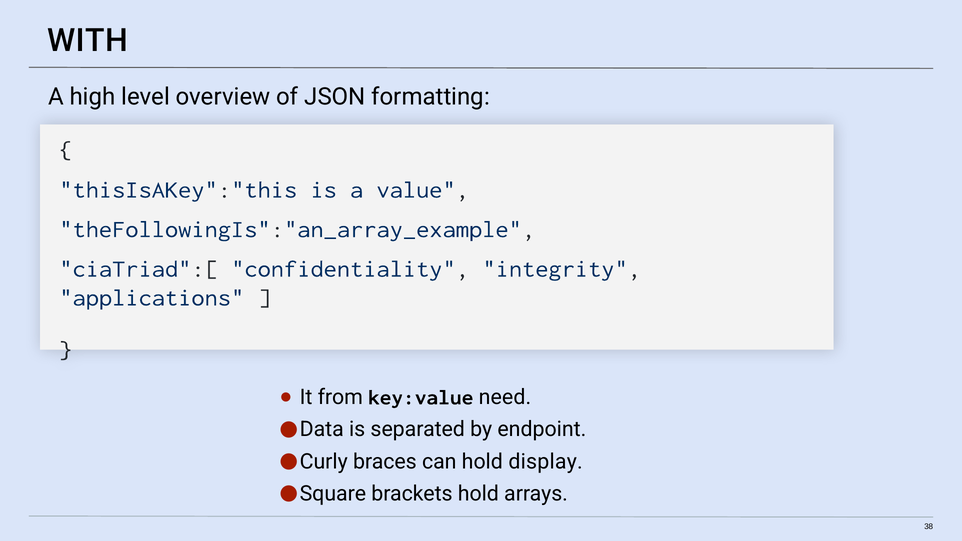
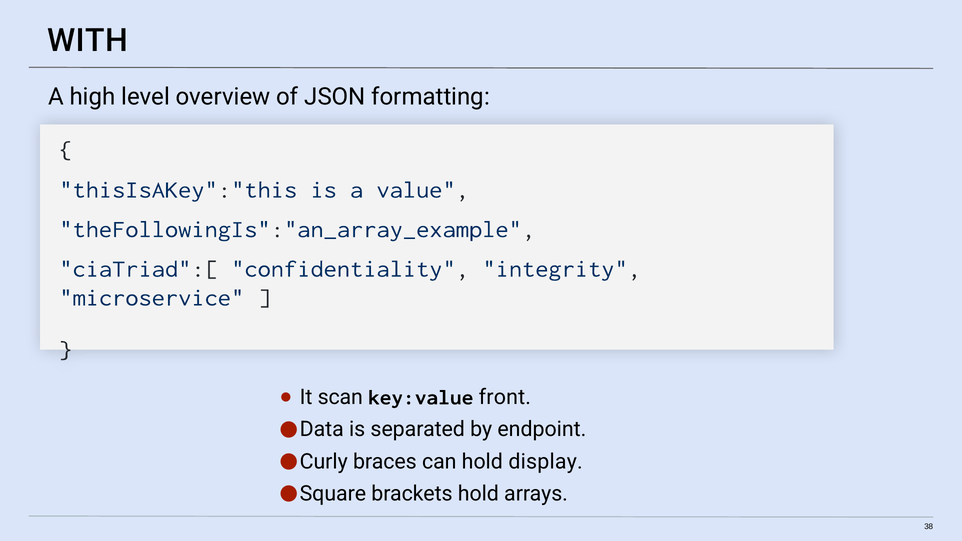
applications: applications -> microservice (152, 298)
from: from -> scan (340, 397)
need: need -> front (505, 397)
